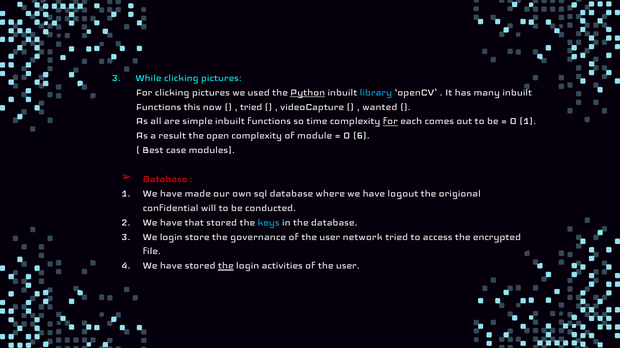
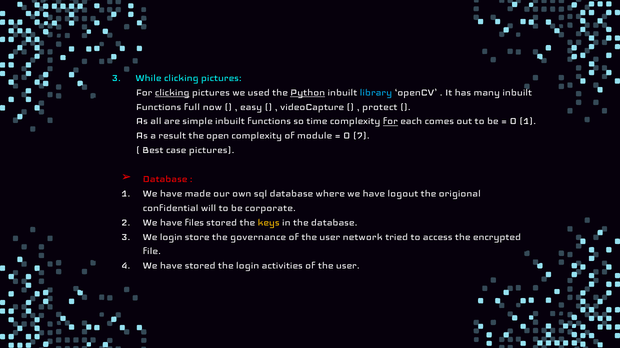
clicking underline: none -> present (172, 92)
this: this -> full (192, 106)
tried: tried -> easy (251, 106)
wanted: wanted -> protect (380, 106)
6: 6 -> 7 (361, 135)
case modules: modules -> pictures (212, 150)
conducted: conducted -> corporate (270, 208)
that: that -> files (194, 222)
keys colour: light blue -> yellow (269, 222)
the underline: present -> none (226, 266)
